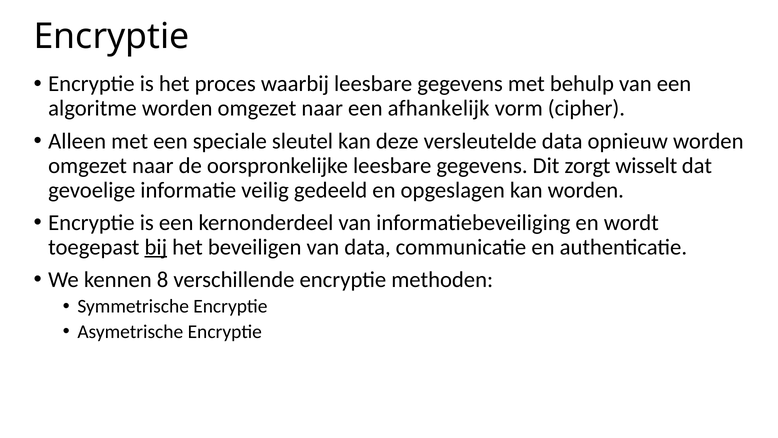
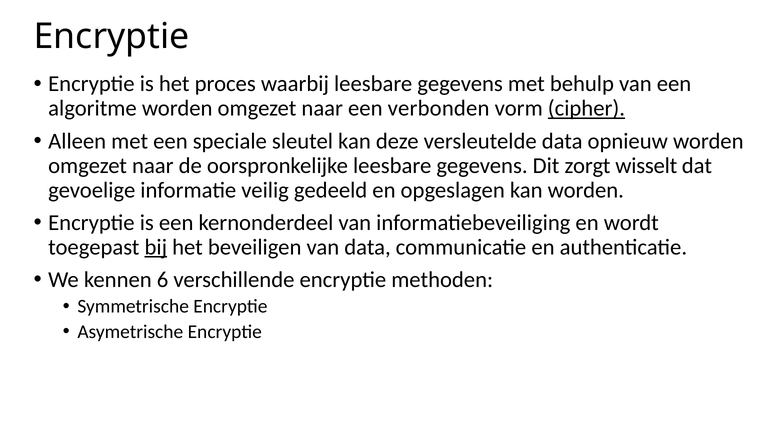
afhankelijk: afhankelijk -> verbonden (439, 108)
cipher underline: none -> present (586, 108)
8: 8 -> 6 (163, 279)
